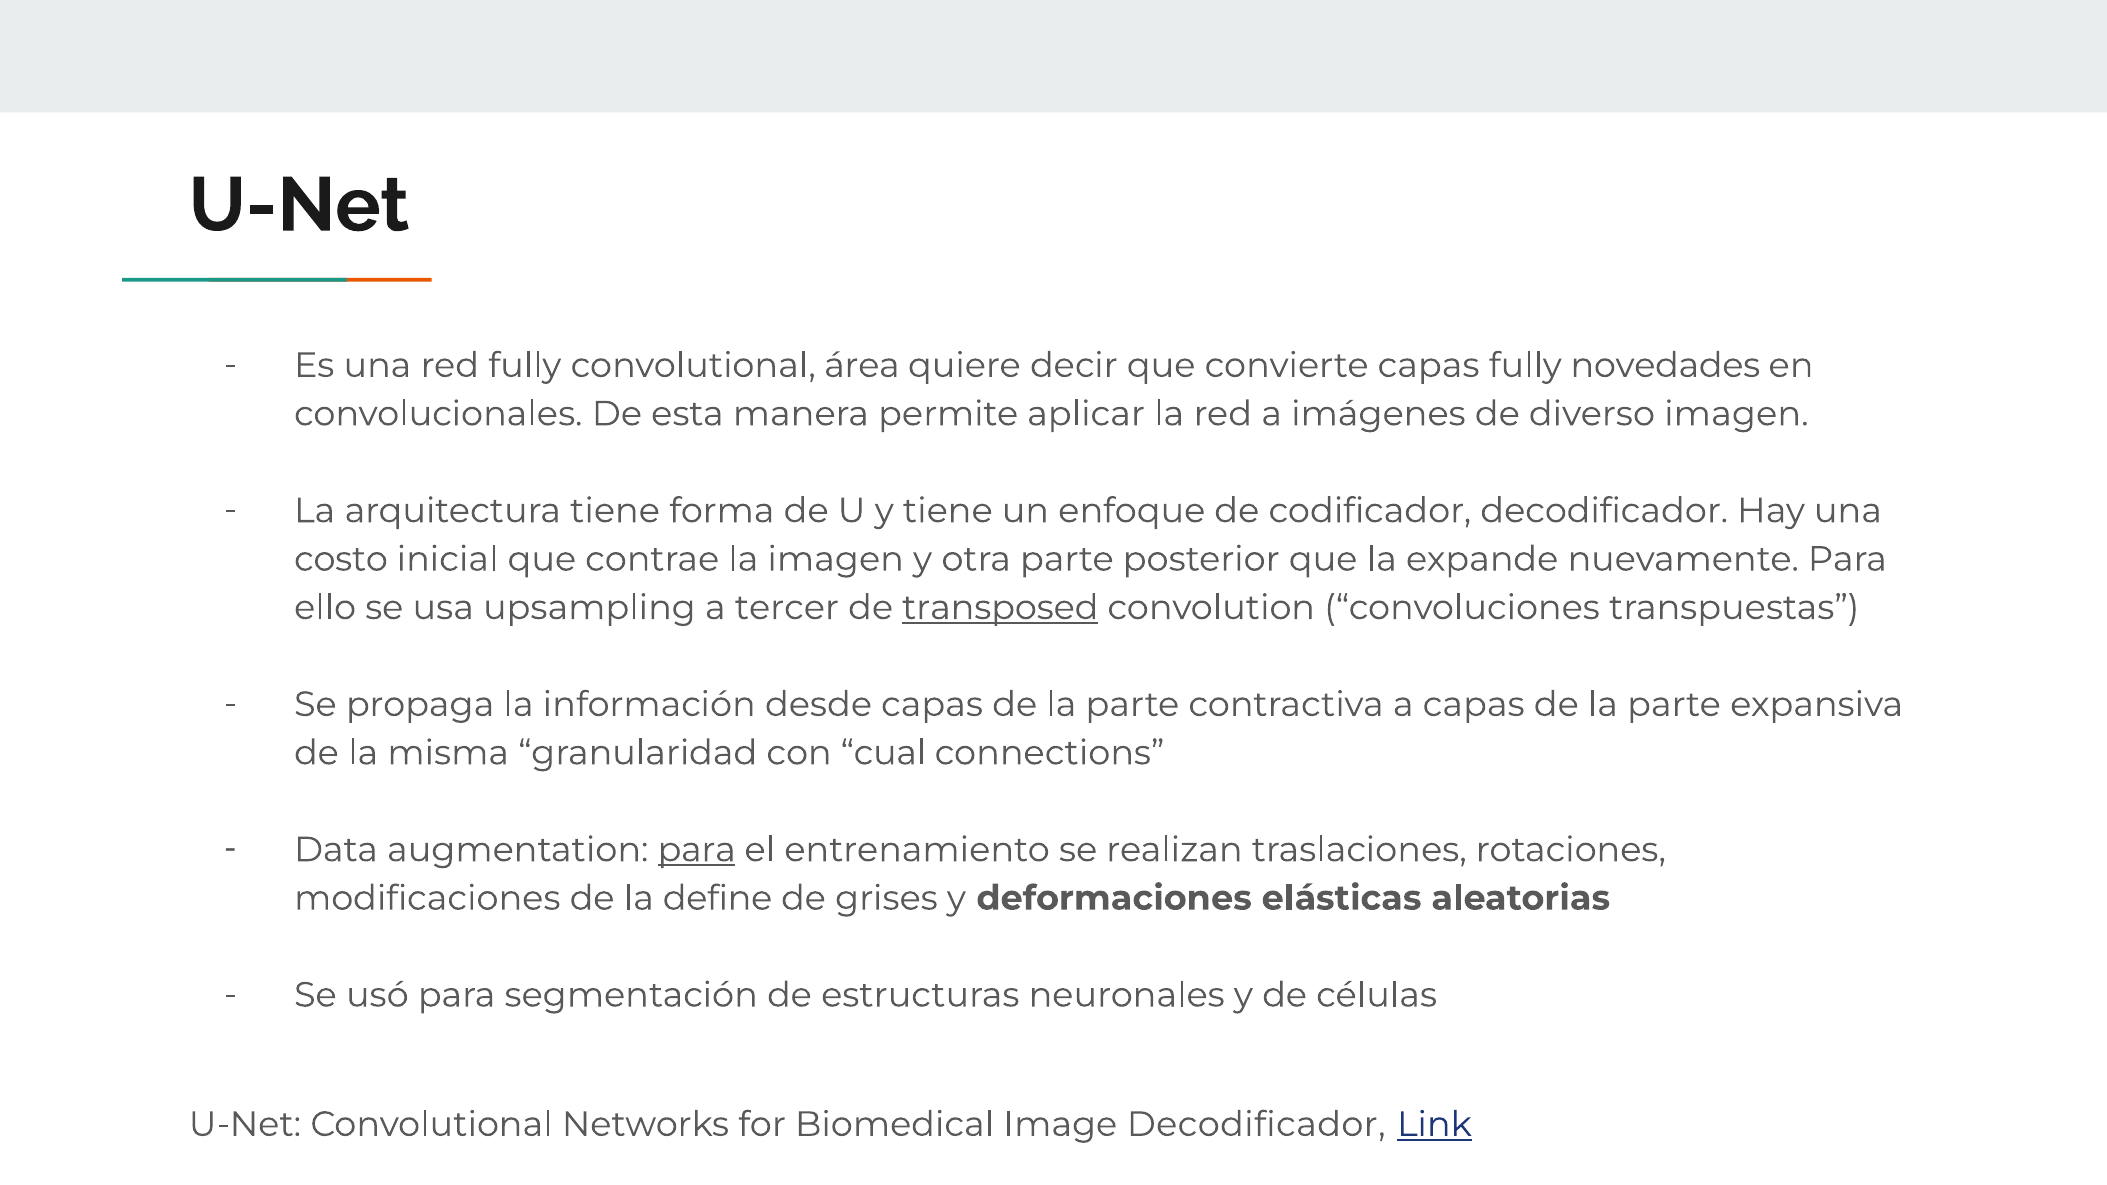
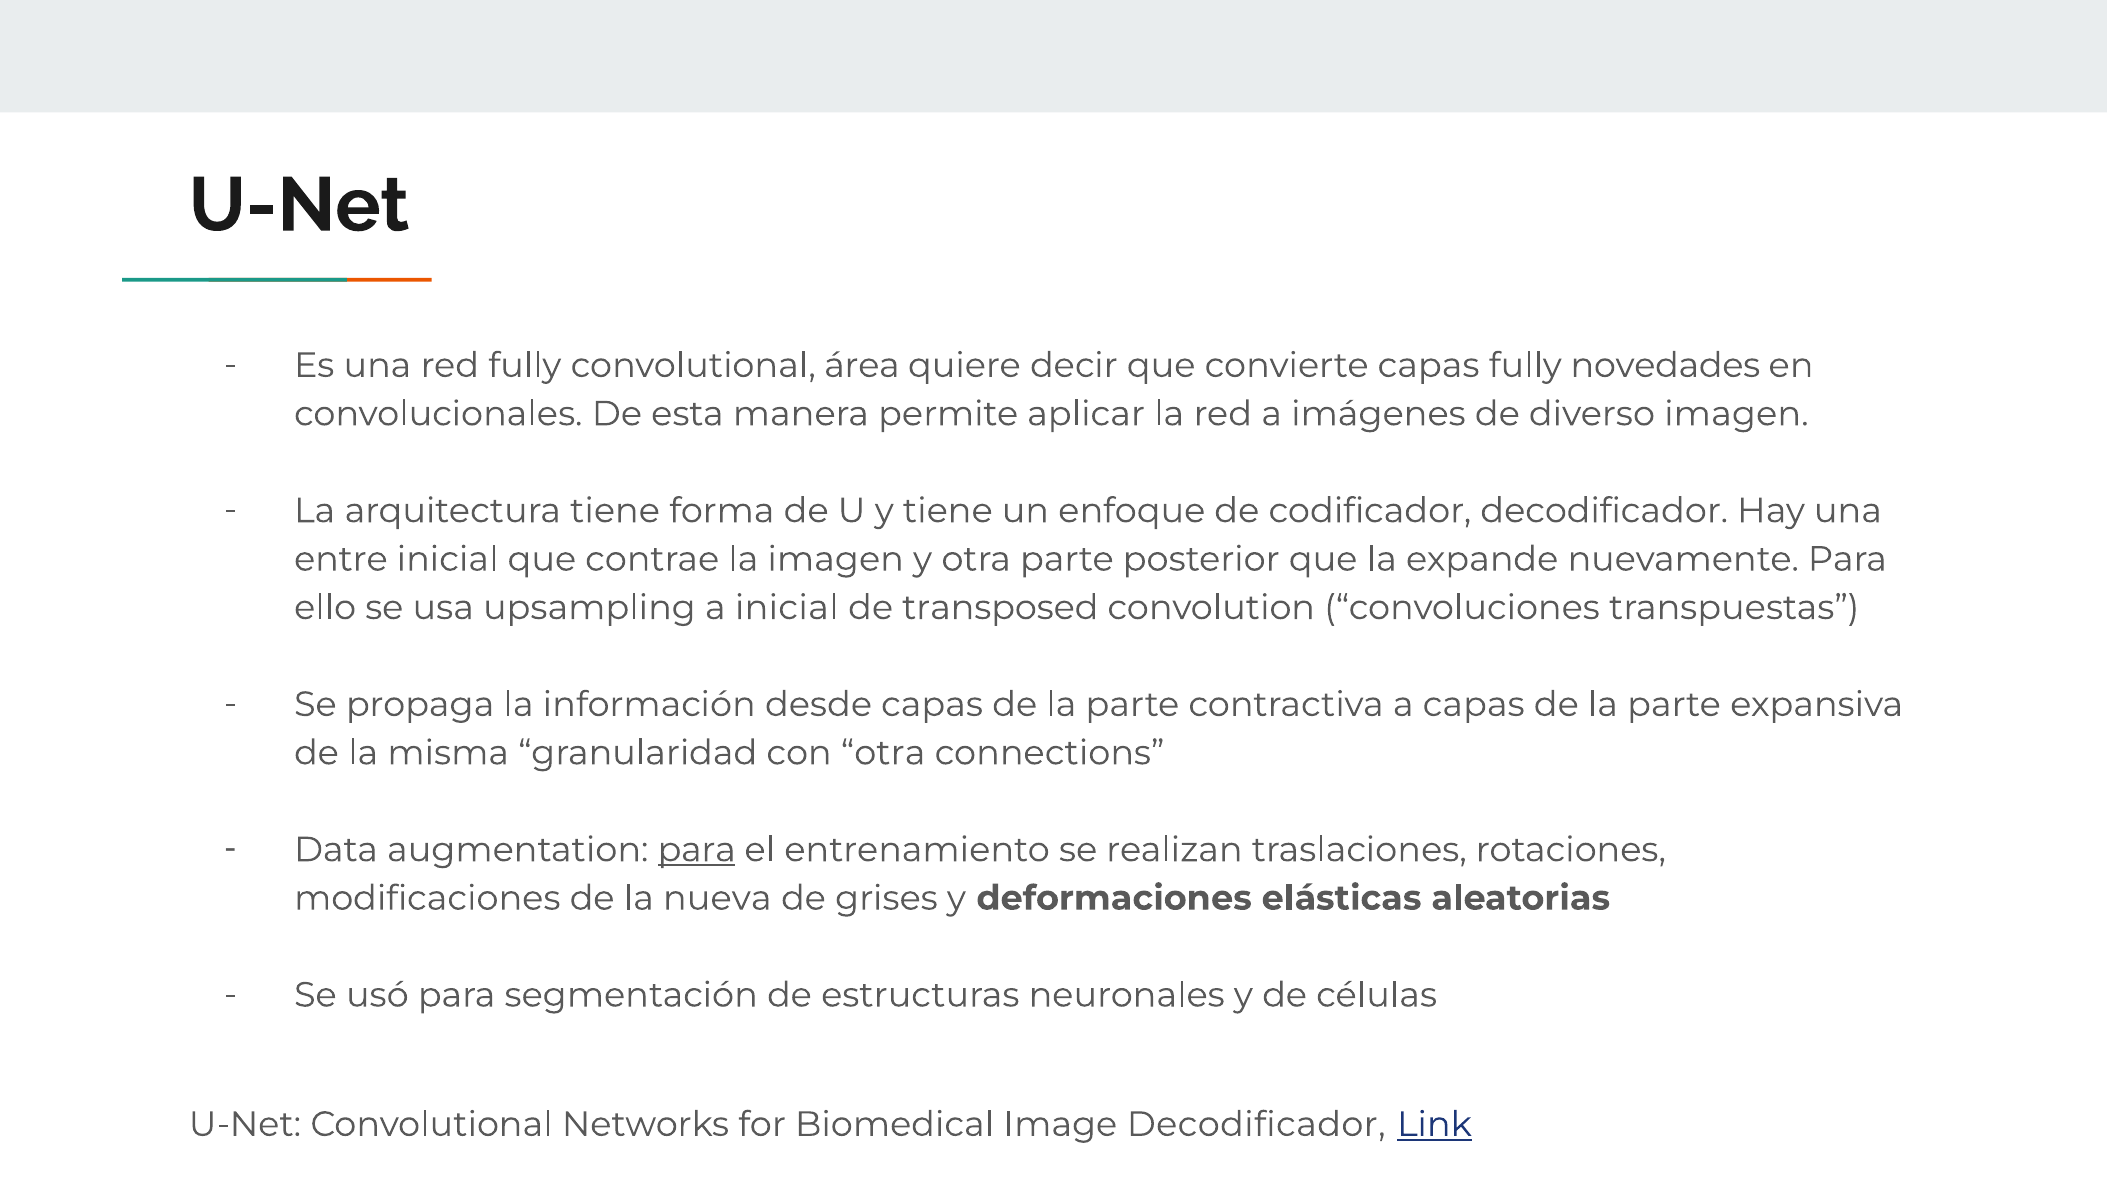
costo: costo -> entre (341, 559)
a tercer: tercer -> inicial (787, 608)
transposed underline: present -> none (1000, 608)
con cual: cual -> otra (883, 753)
define: define -> nueva (717, 898)
